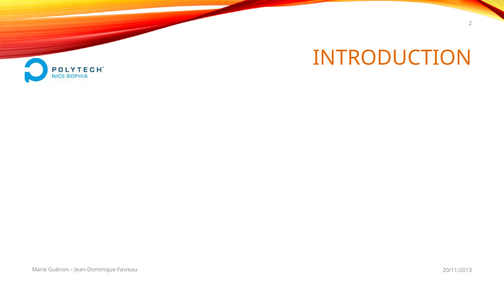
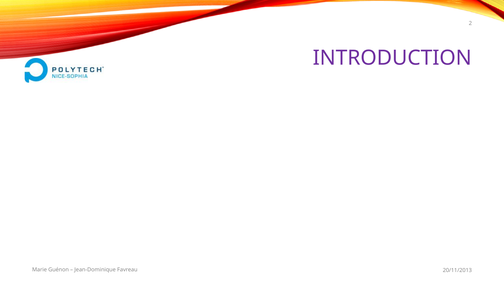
INTRODUCTION colour: orange -> purple (392, 58)
